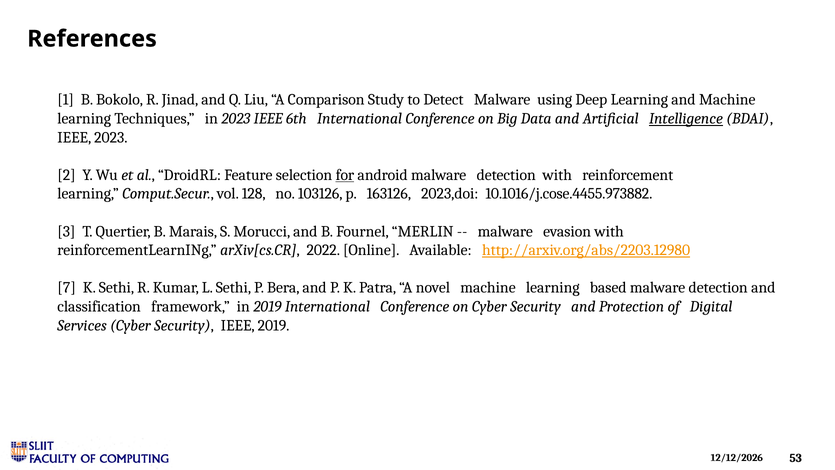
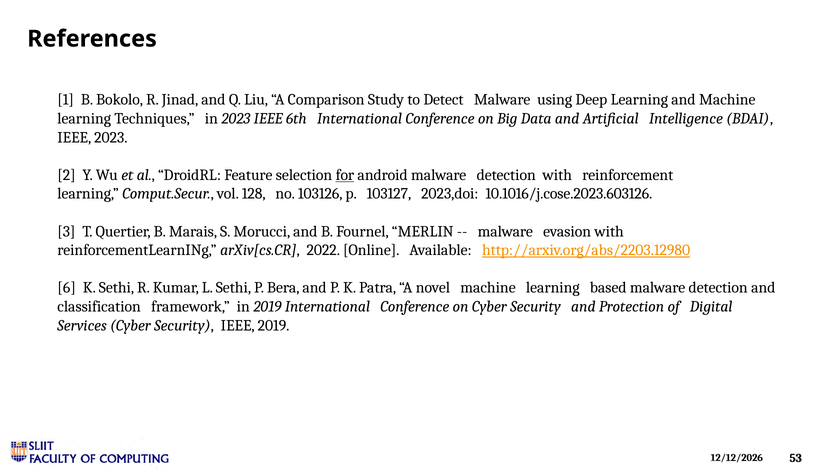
Intelligence underline: present -> none (686, 119)
163126: 163126 -> 103127 (389, 194)
10.1016/j.cose.4455.973882: 10.1016/j.cose.4455.973882 -> 10.1016/j.cose.2023.603126 (569, 194)
7: 7 -> 6 (67, 288)
